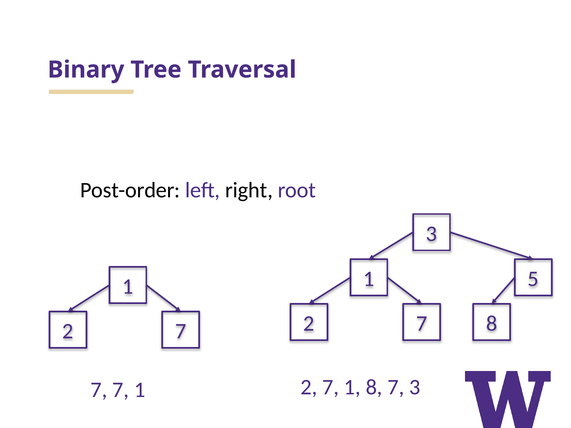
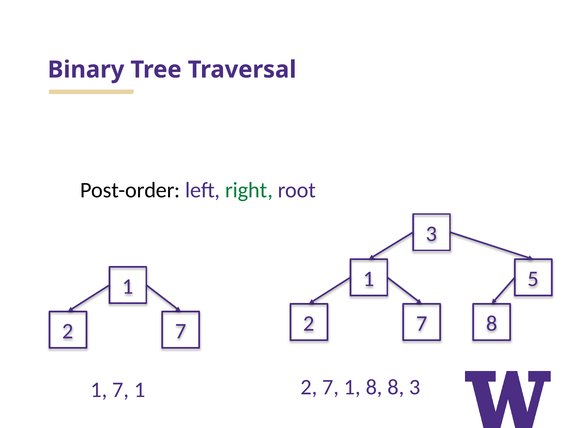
right colour: black -> green (249, 190)
7: 7 -> 1 (99, 390)
8 7: 7 -> 8 (396, 387)
